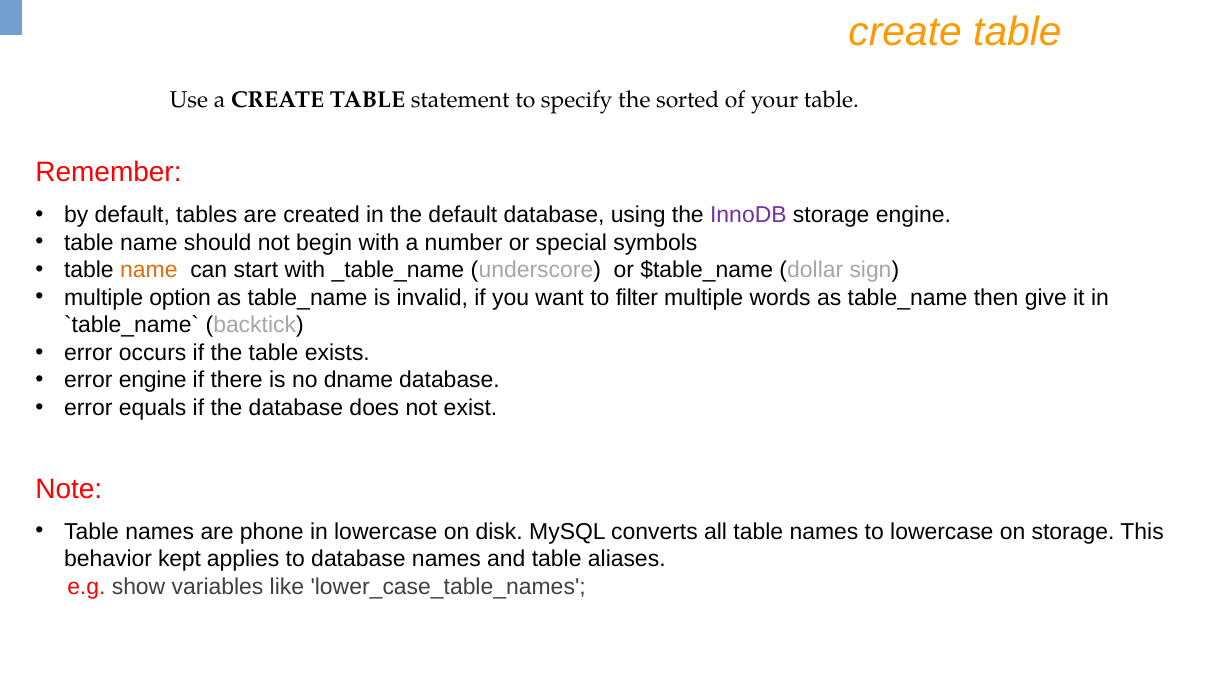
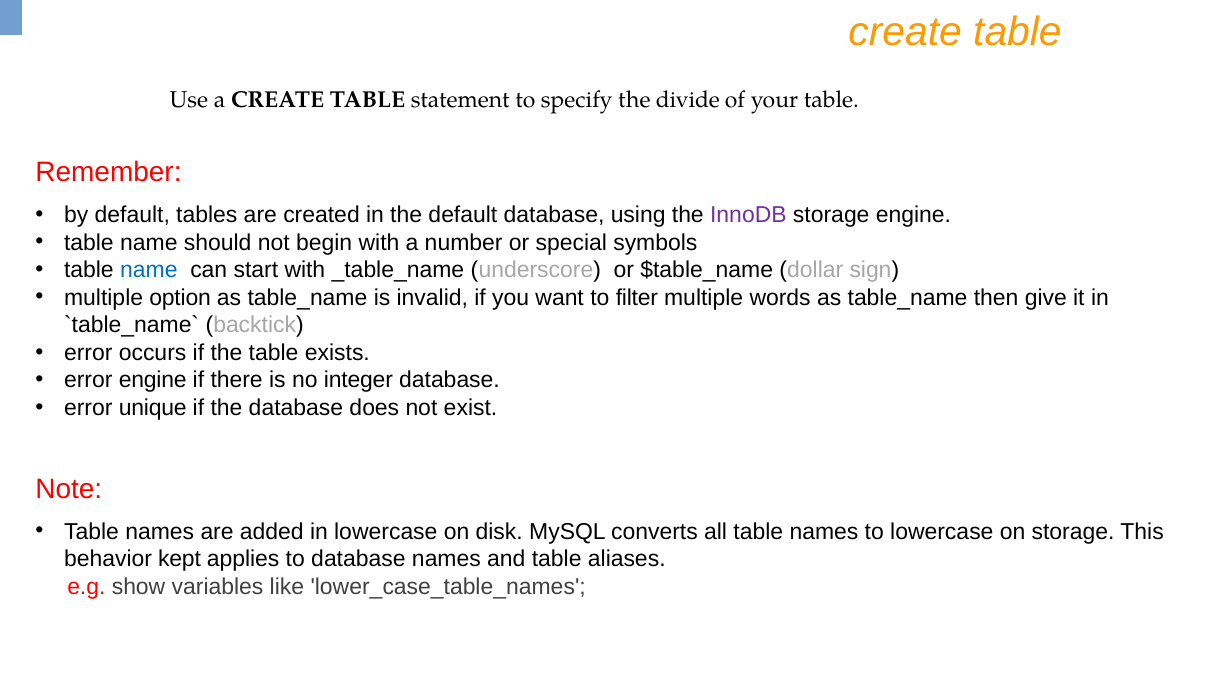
sorted: sorted -> divide (688, 100)
name colour: orange -> blue (149, 270)
dname: dname -> integer (358, 380)
equals: equals -> unique (153, 408)
phone: phone -> added (272, 531)
